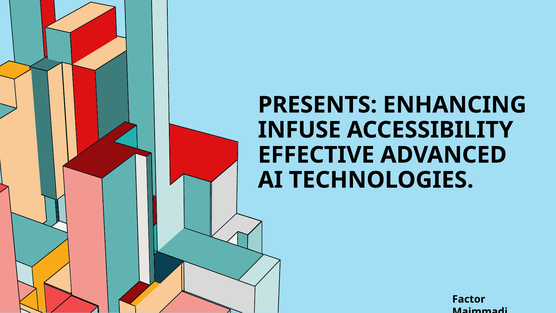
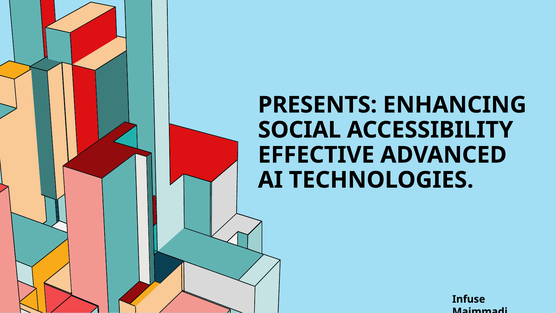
INFUSE: INFUSE -> SOCIAL (299, 130)
Factor: Factor -> Infuse (469, 299)
